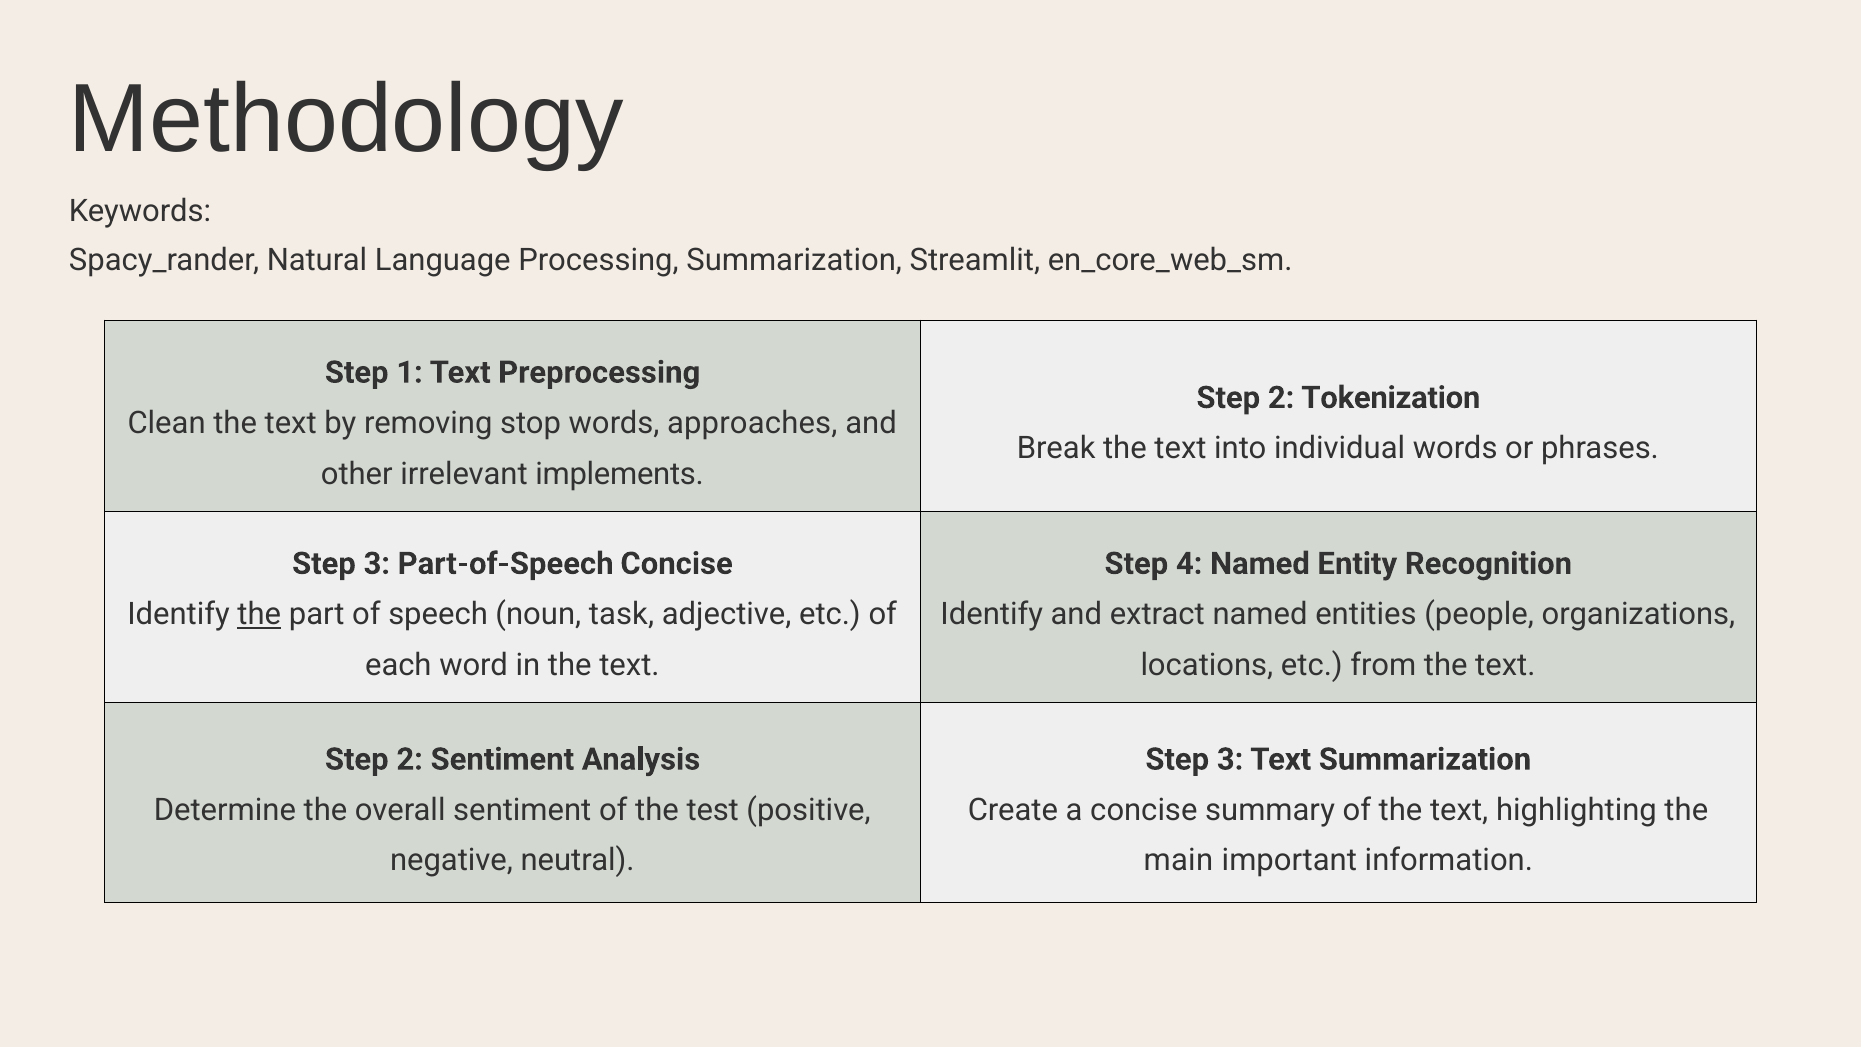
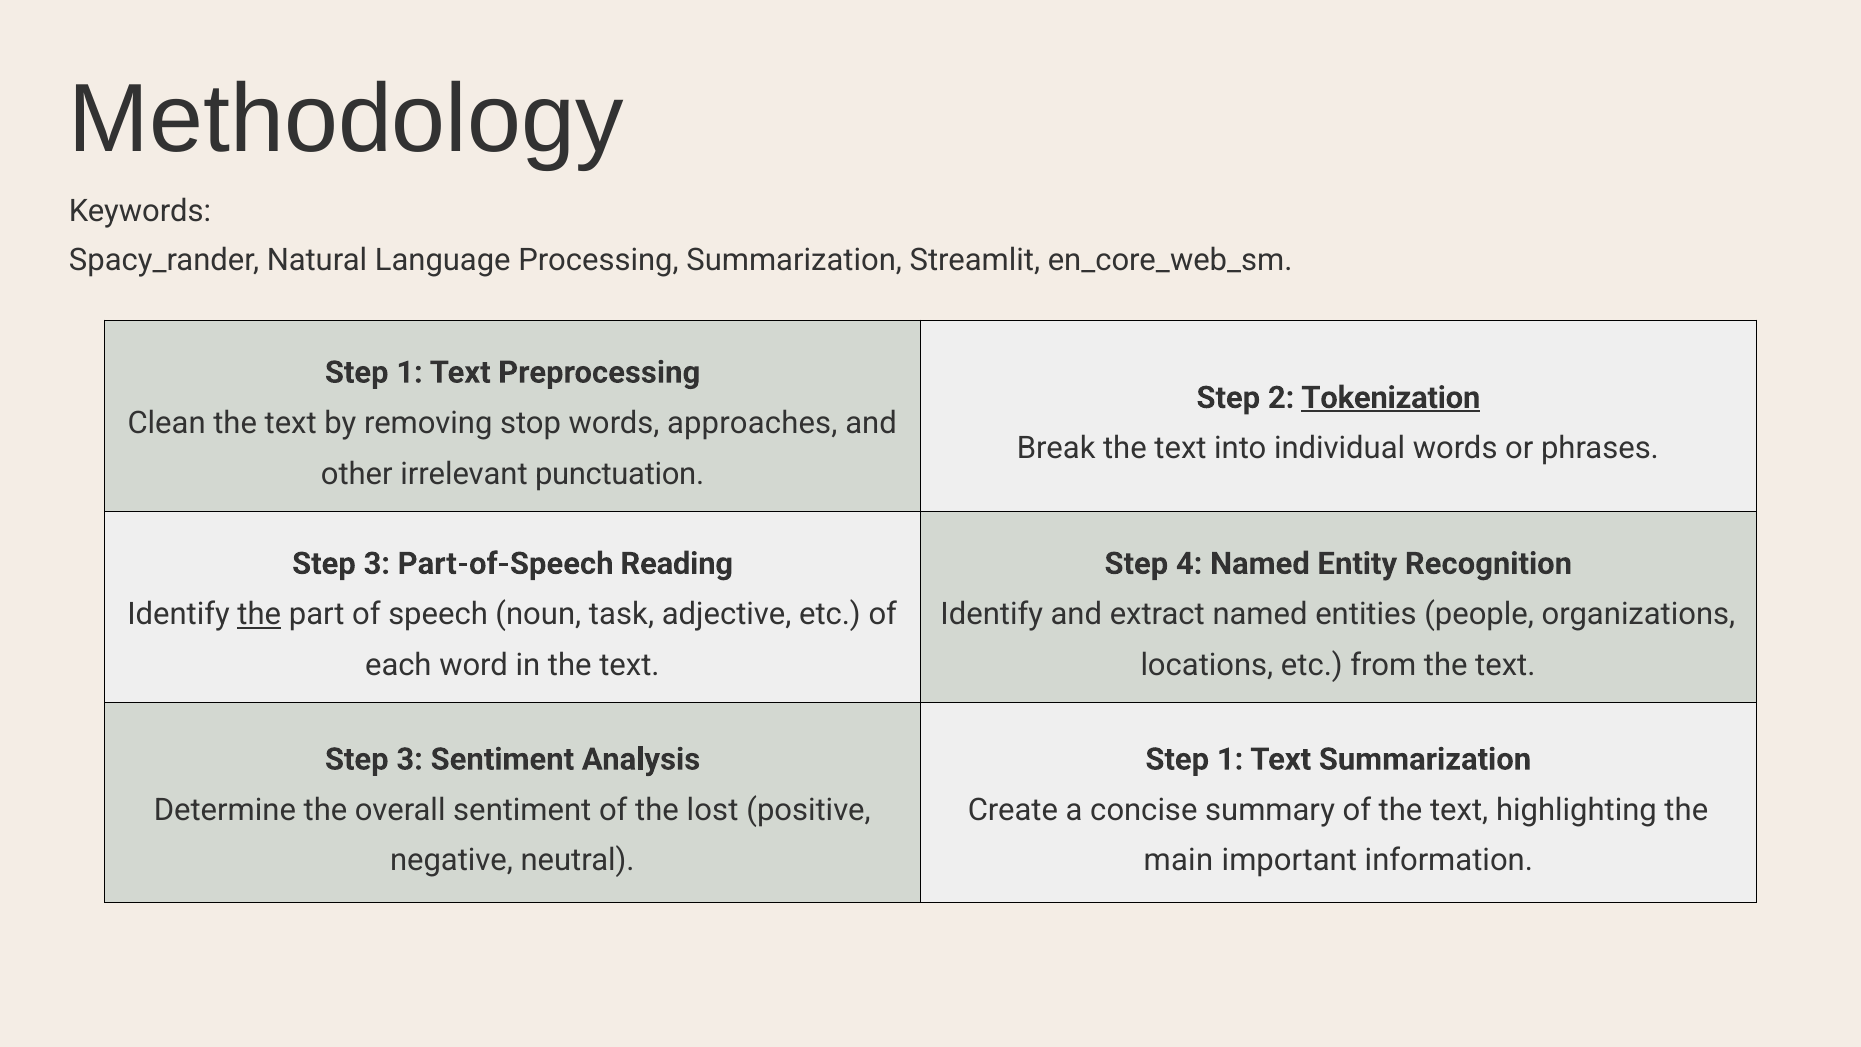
Tokenization underline: none -> present (1391, 398)
implements: implements -> punctuation (620, 474)
Part-of-Speech Concise: Concise -> Reading (677, 564)
2: 2 -> 3 (410, 759)
3: 3 -> 1 (1230, 759)
test: test -> lost (713, 810)
